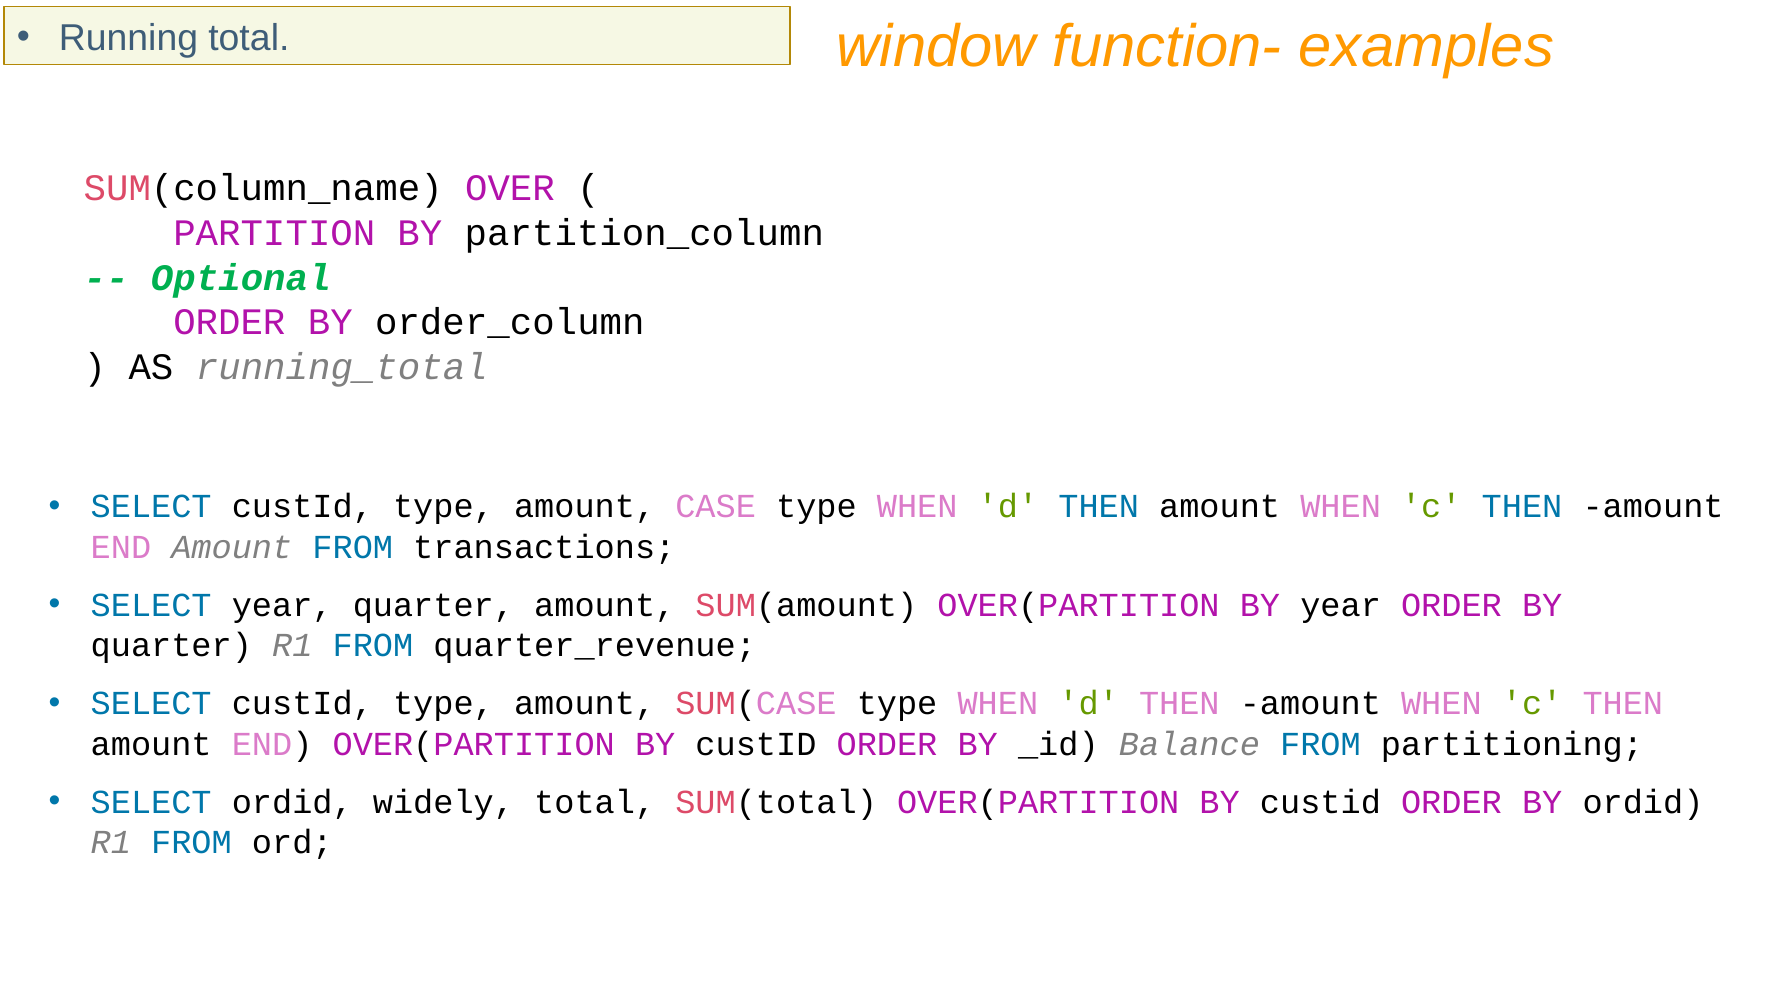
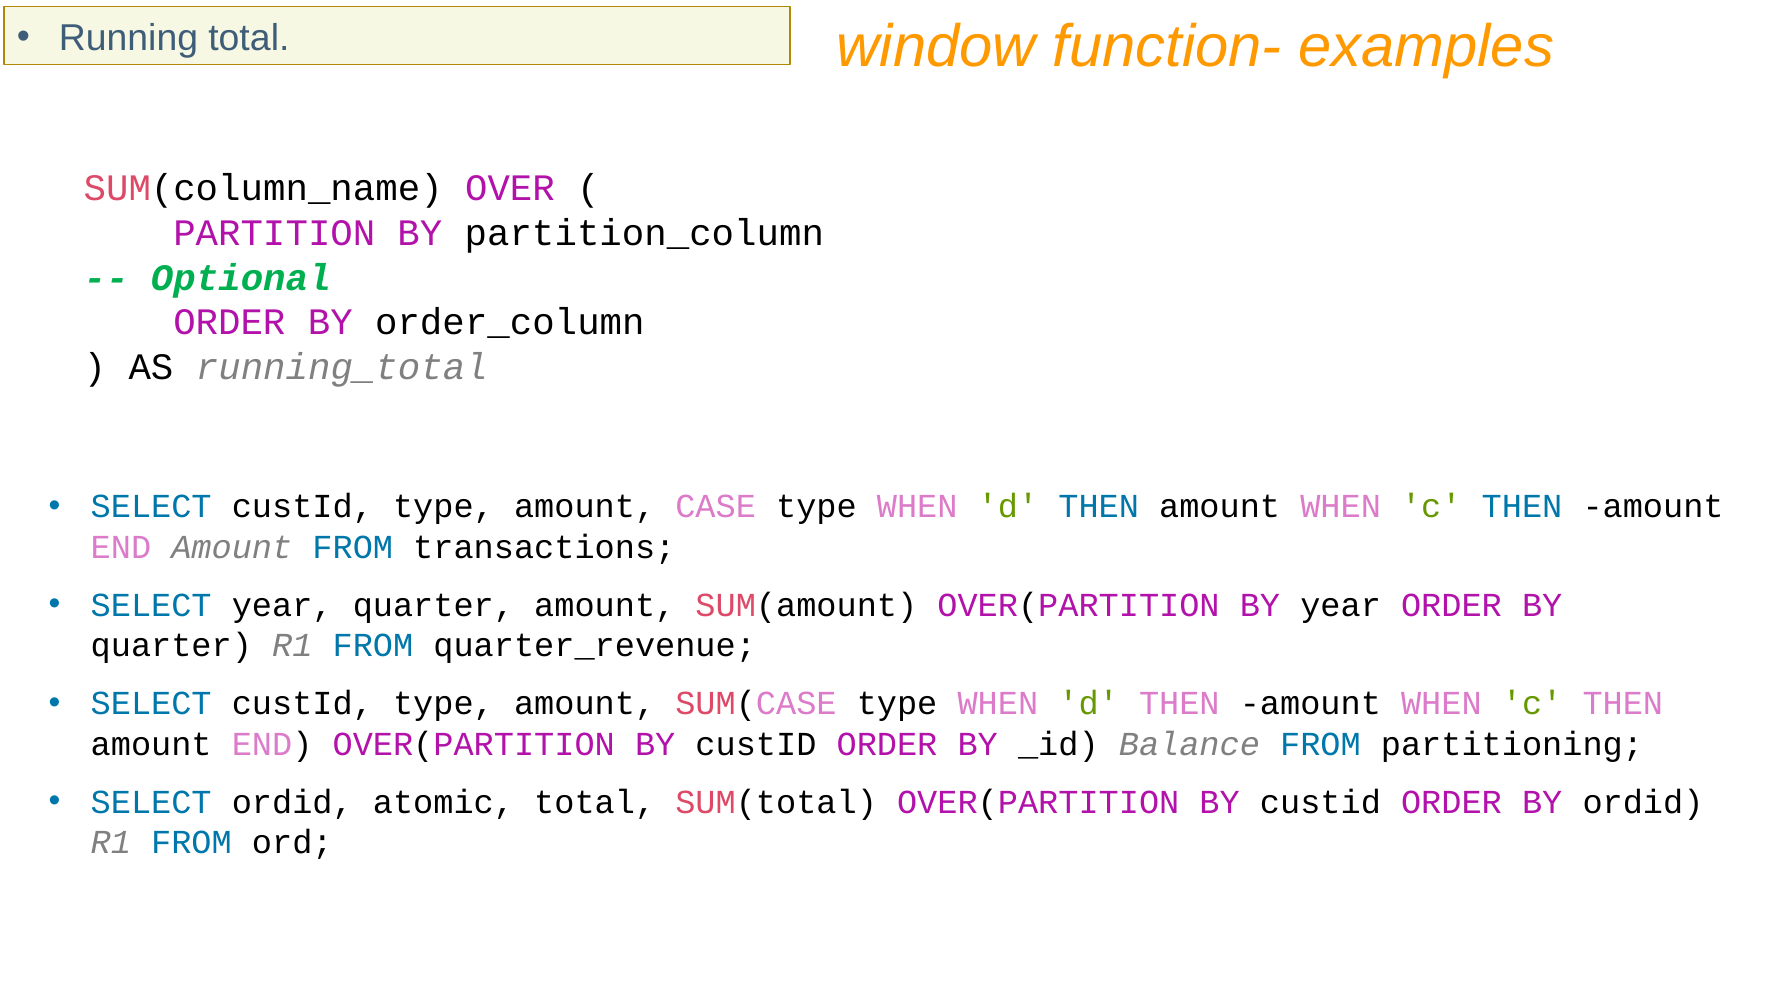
widely: widely -> atomic (443, 802)
